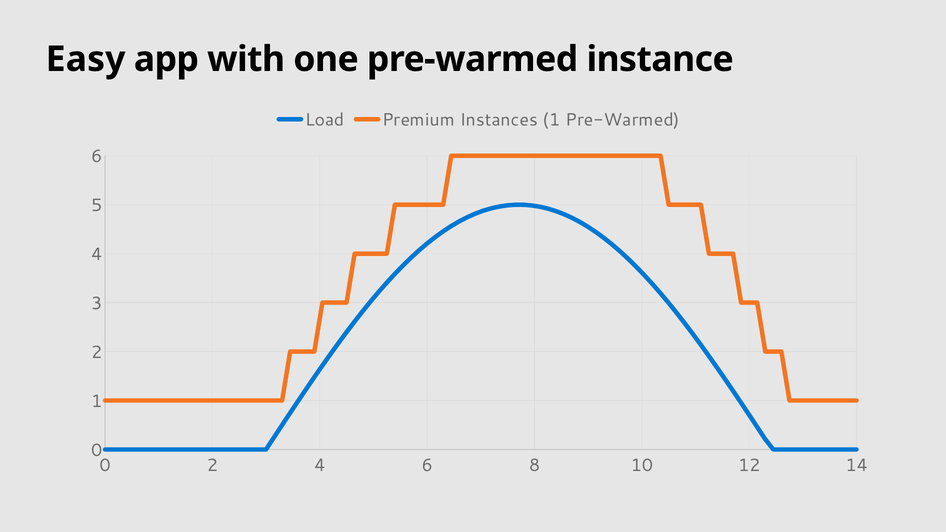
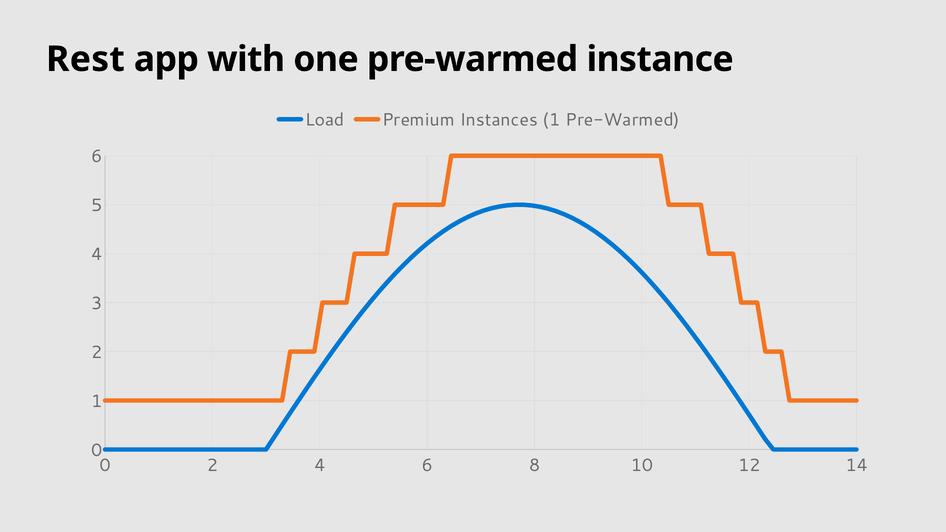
Easy: Easy -> Rest (85, 59)
